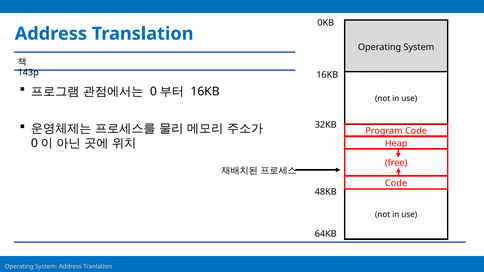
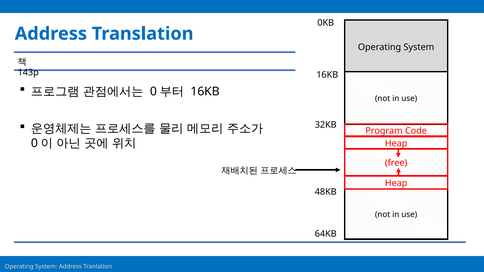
Code: Code -> Heap (396, 183)
